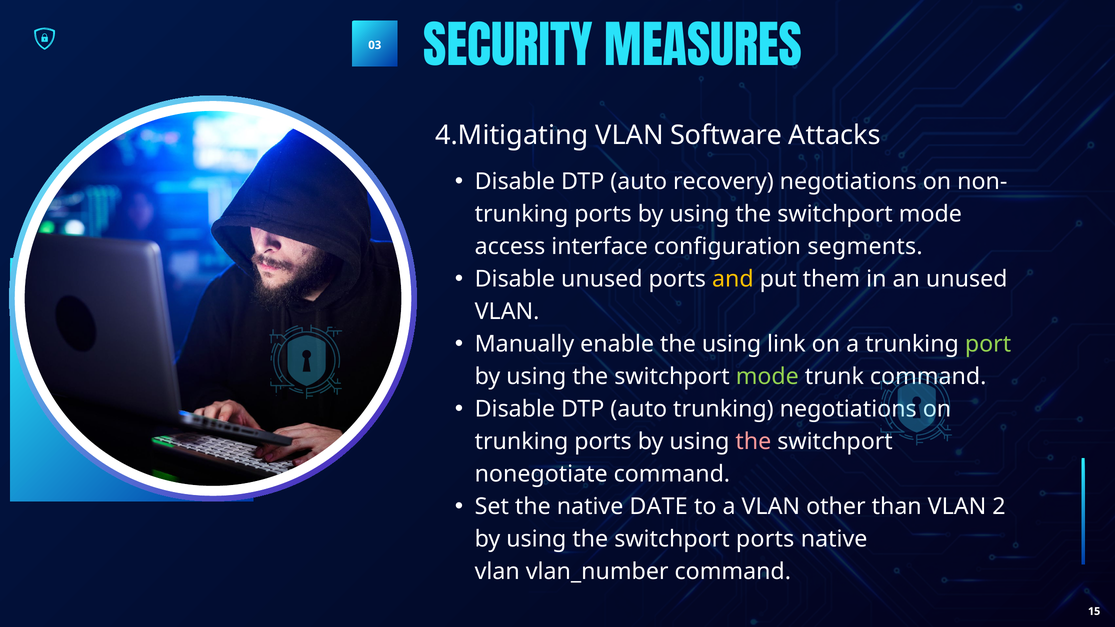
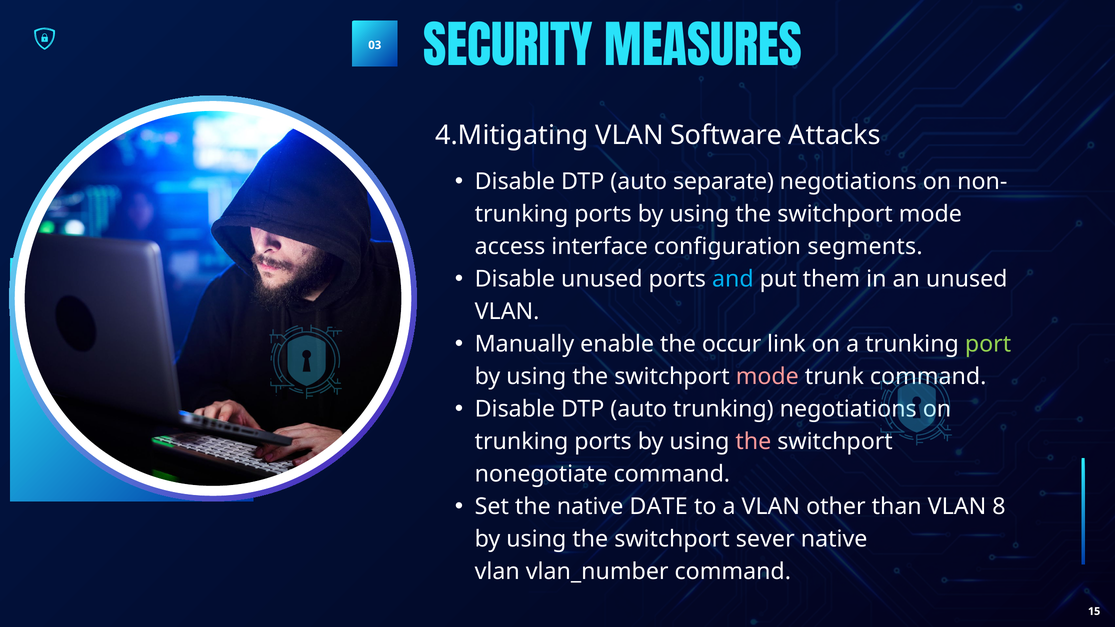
recovery: recovery -> separate (724, 182)
and colour: yellow -> light blue (733, 279)
the using: using -> occur (732, 344)
mode colour: light green -> pink (767, 377)
2: 2 -> 8 (999, 507)
ports: ports -> sever (765, 539)
